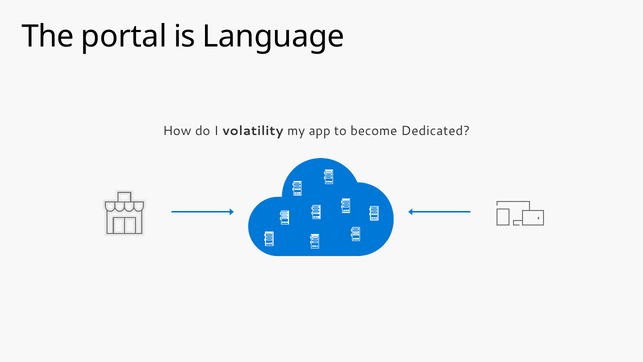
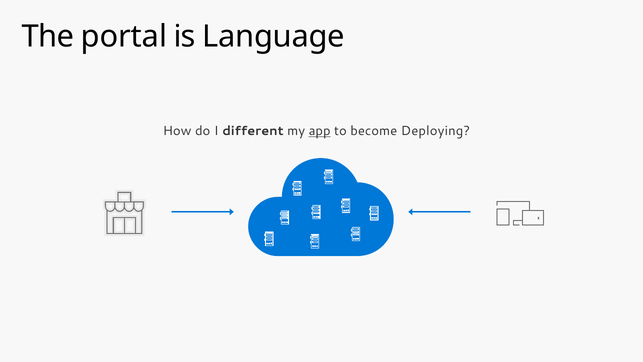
volatility: volatility -> different (253, 131)
app underline: none -> present (320, 131)
Dedicated: Dedicated -> Deploying (435, 131)
